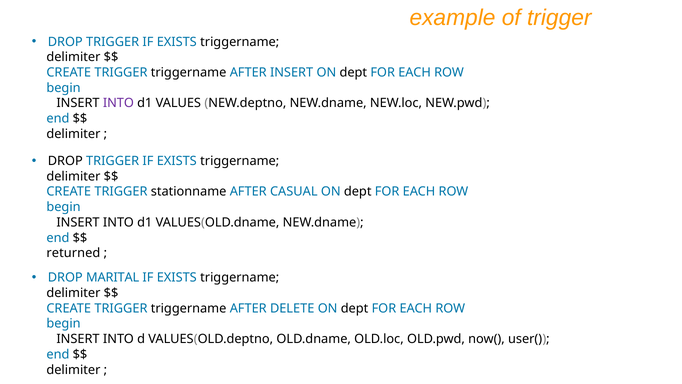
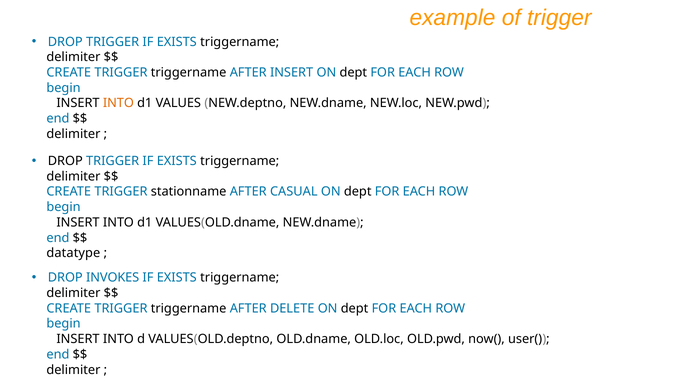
INTO colour: purple -> orange (118, 103)
returned: returned -> datatype (73, 253)
MARITAL: MARITAL -> INVOKES (113, 277)
